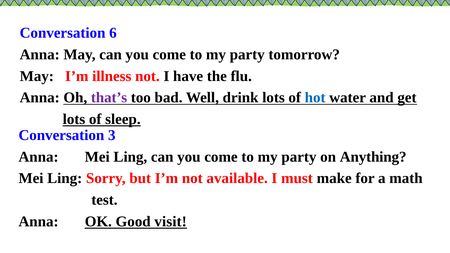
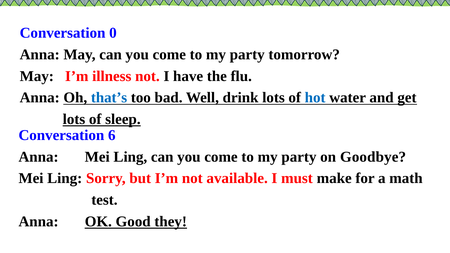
6: 6 -> 0 (113, 33)
that’s colour: purple -> blue (109, 98)
3: 3 -> 6 (112, 135)
Anything: Anything -> Goodbye (373, 157)
visit: visit -> they (171, 222)
